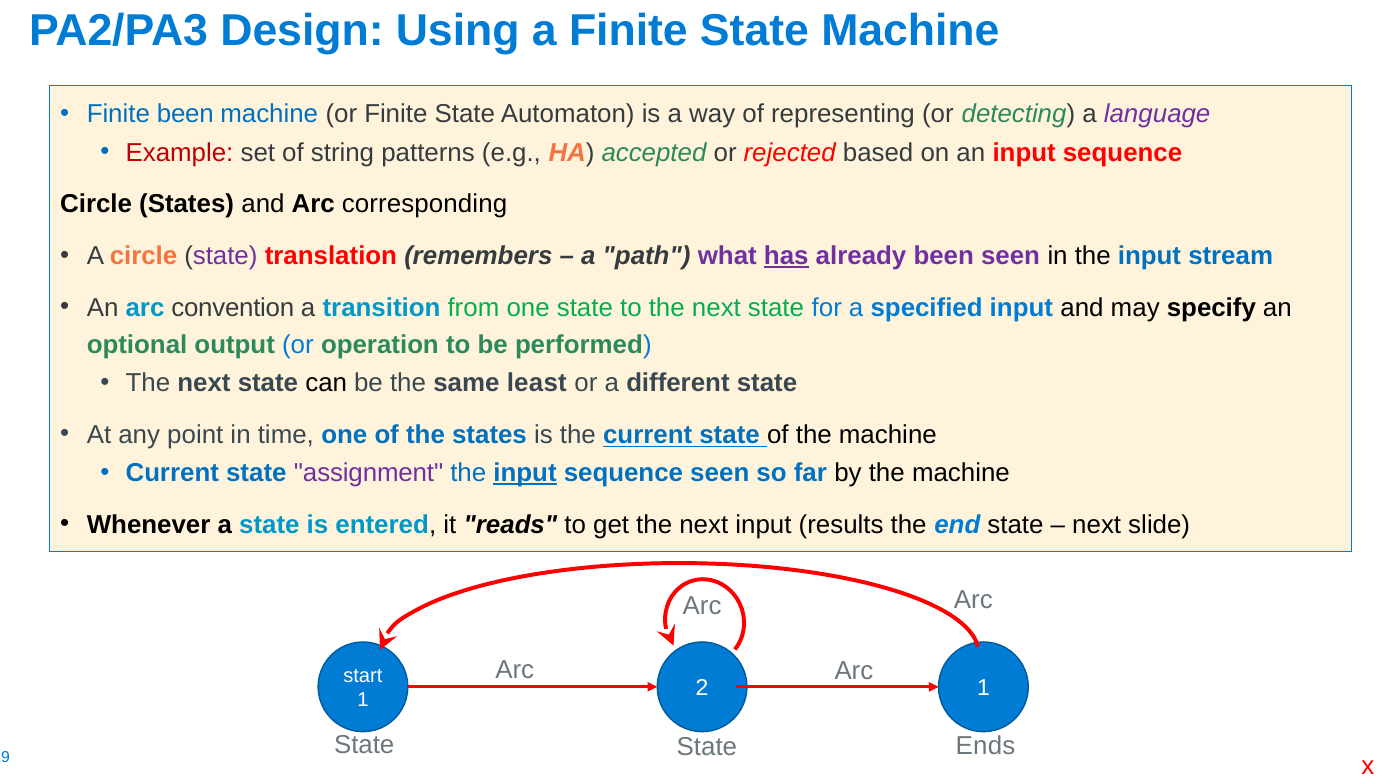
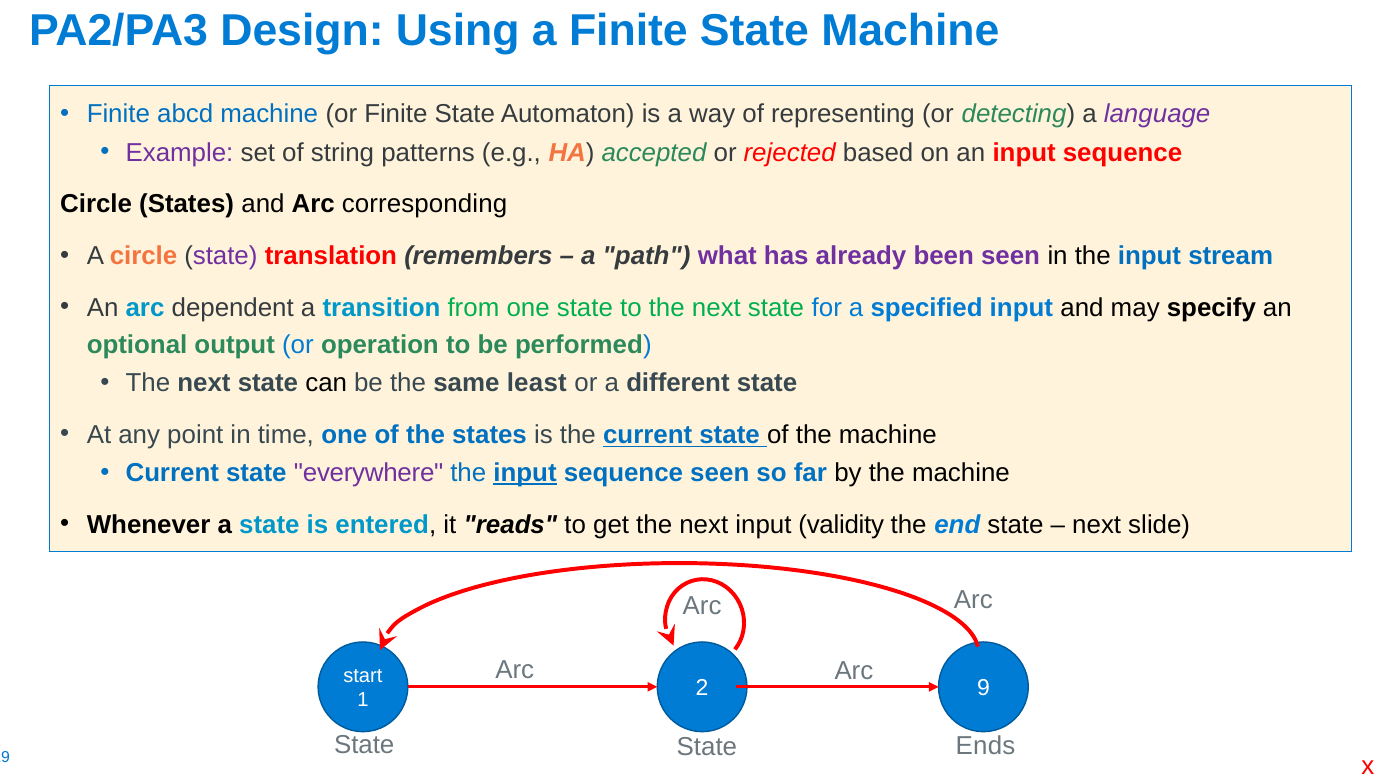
Finite been: been -> abcd (185, 114)
Example colour: red -> purple (180, 152)
has underline: present -> none (786, 256)
convention: convention -> dependent (233, 307)
assignment: assignment -> everywhere (369, 473)
results: results -> validity (841, 525)
2 1: 1 -> 9 (983, 688)
